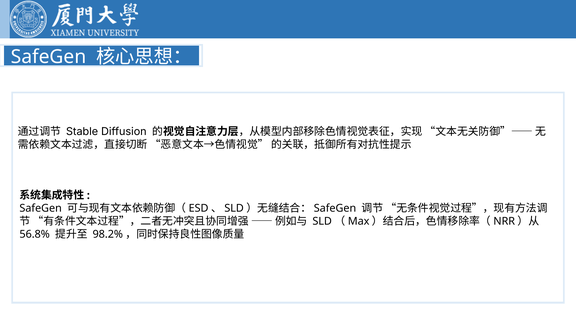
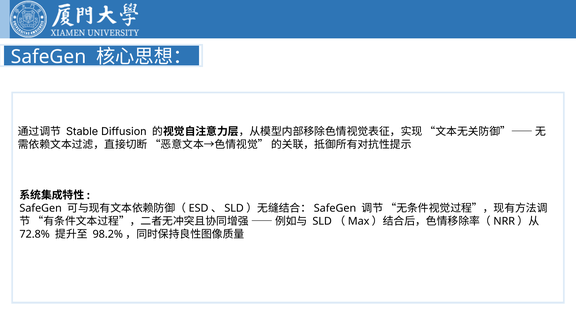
56.8%: 56.8% -> 72.8% (35, 234)
